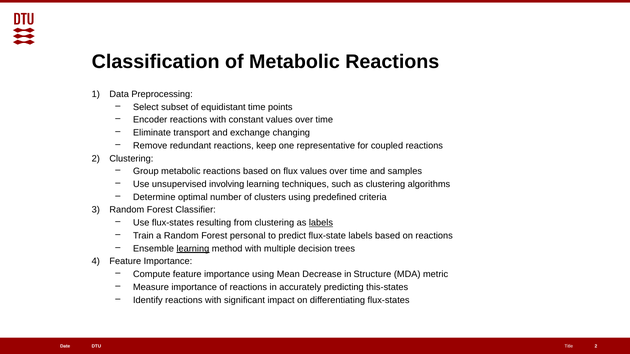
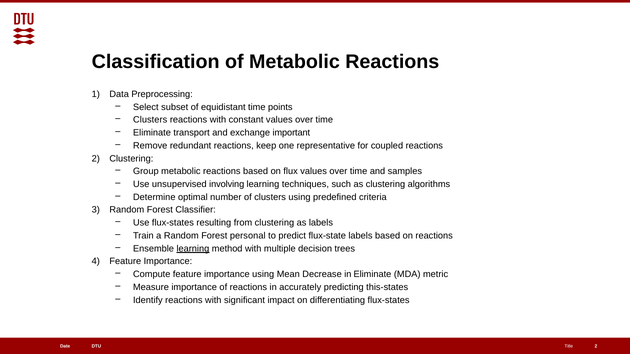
Encoder: Encoder -> Clusters (150, 120)
changing: changing -> important (291, 133)
labels underline: present -> none (321, 223)
in Structure: Structure -> Eliminate (372, 275)
